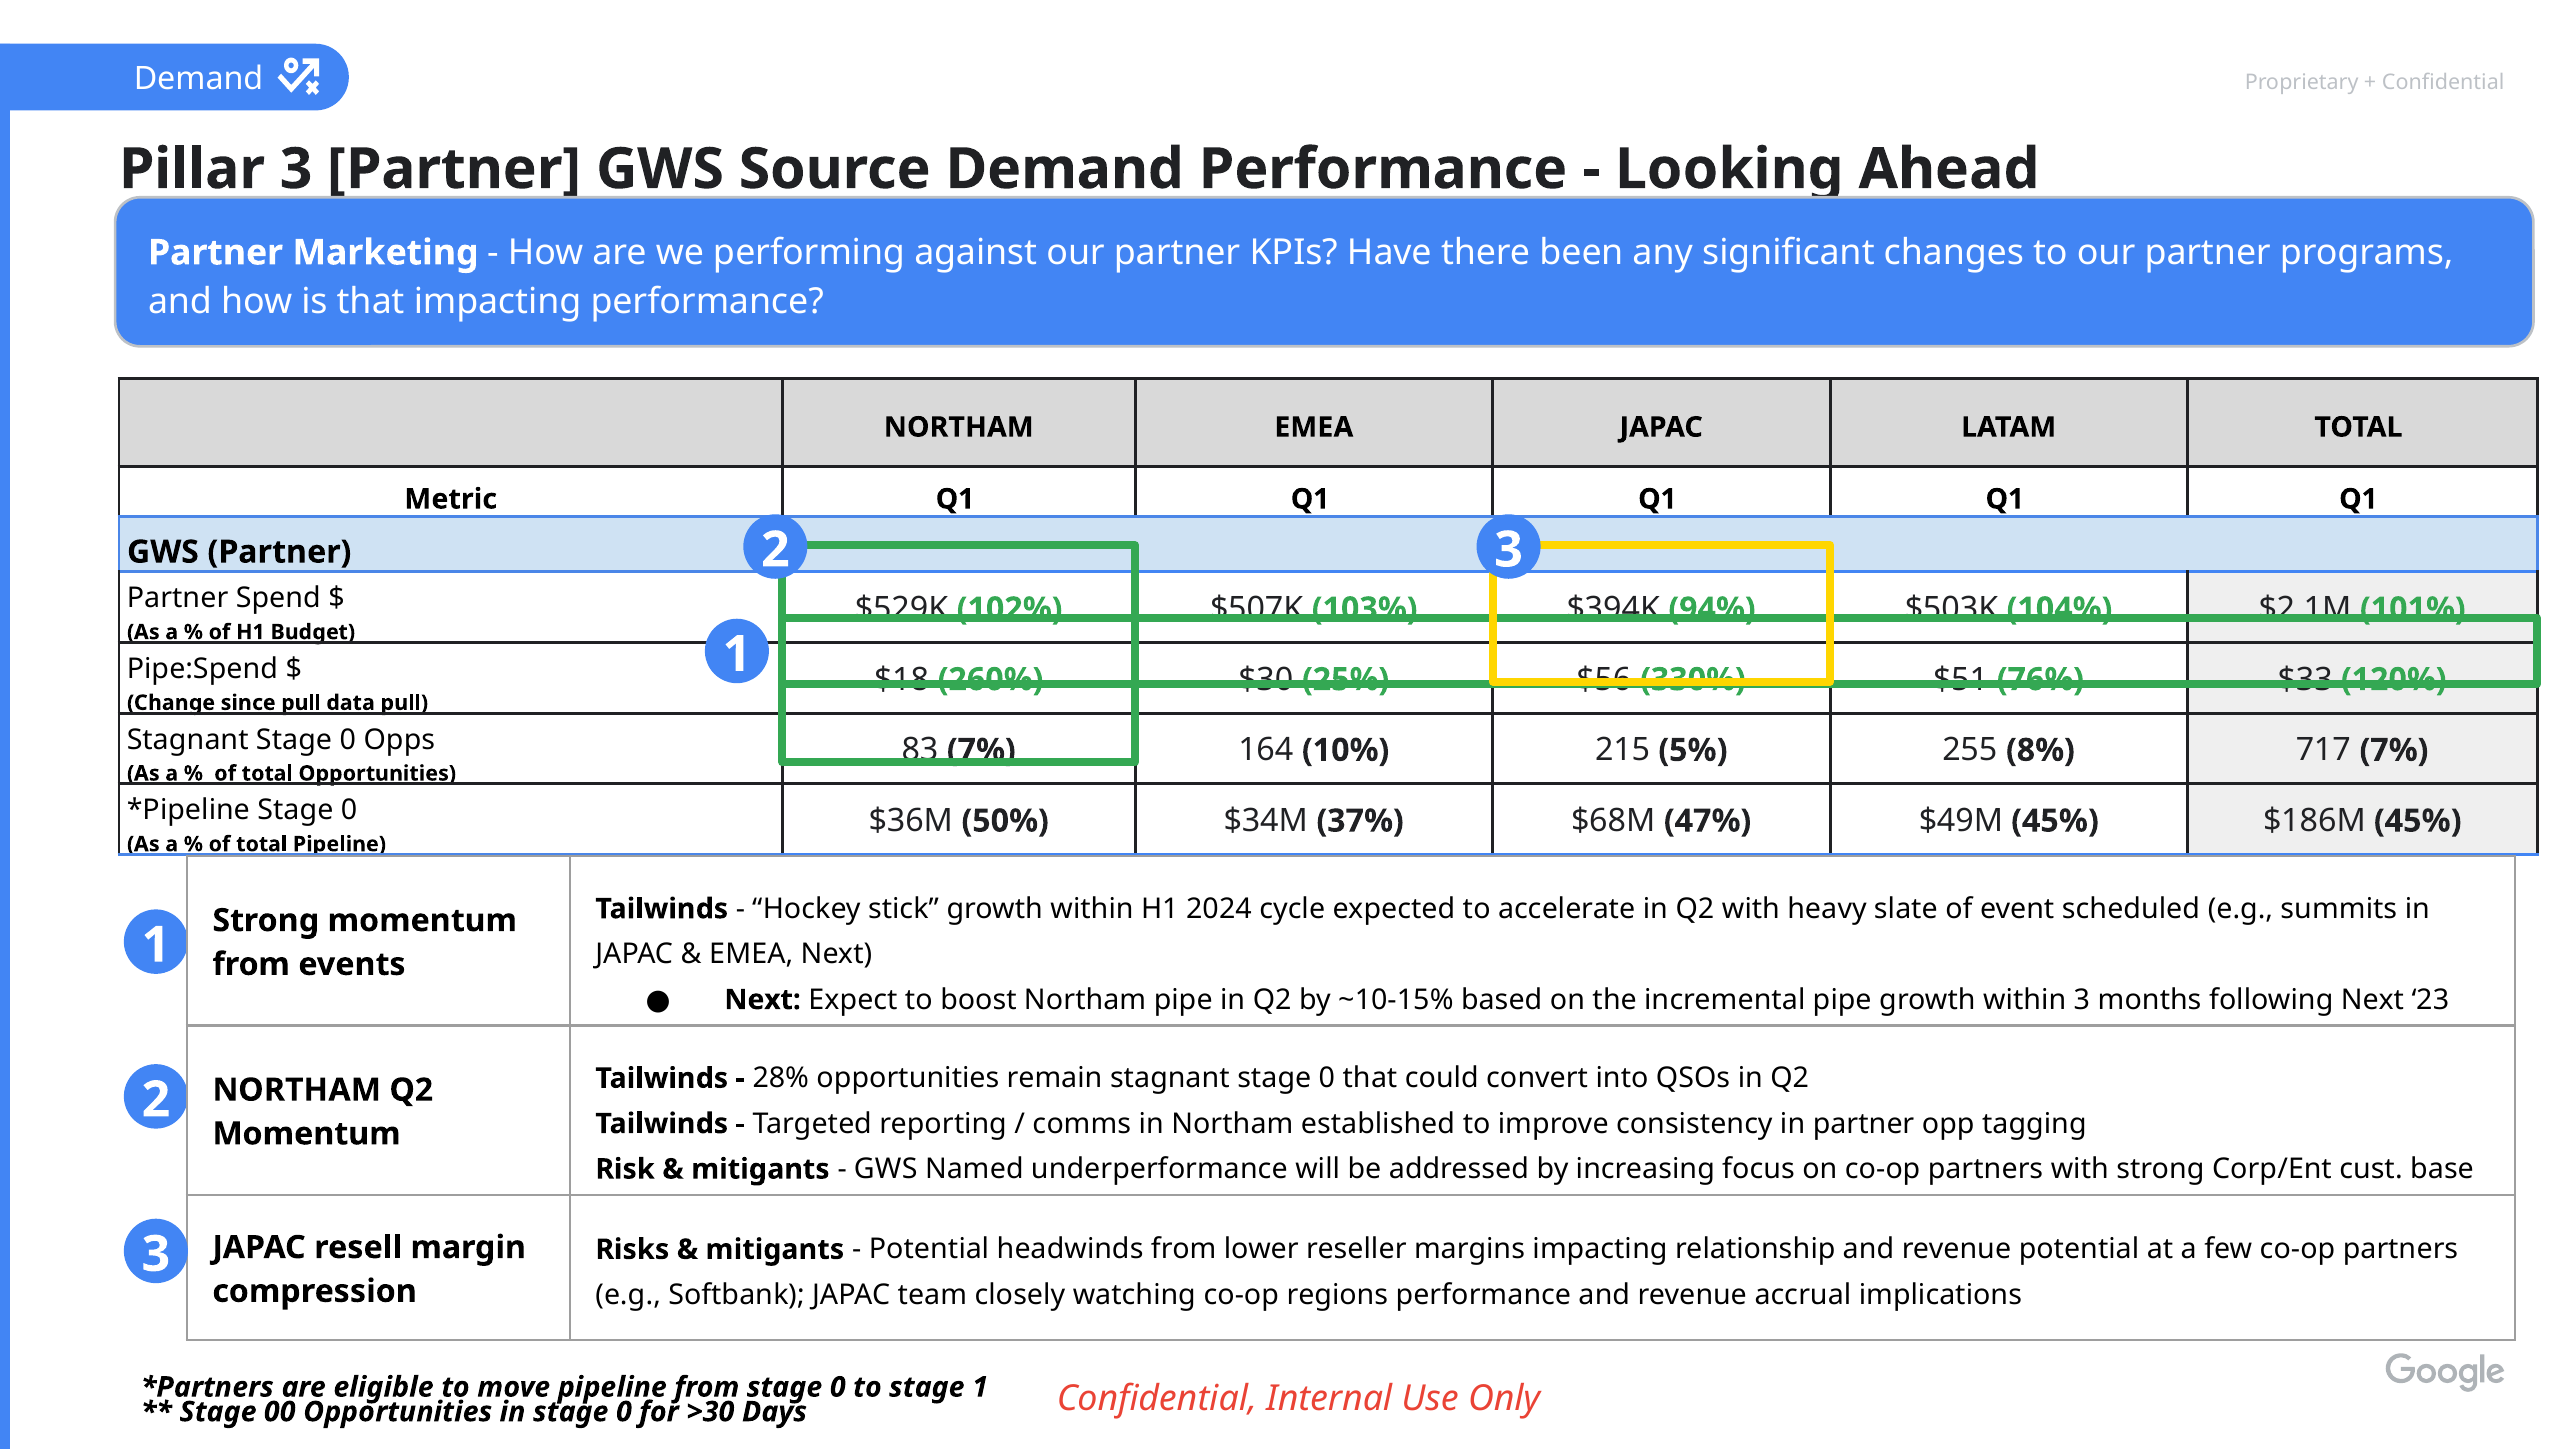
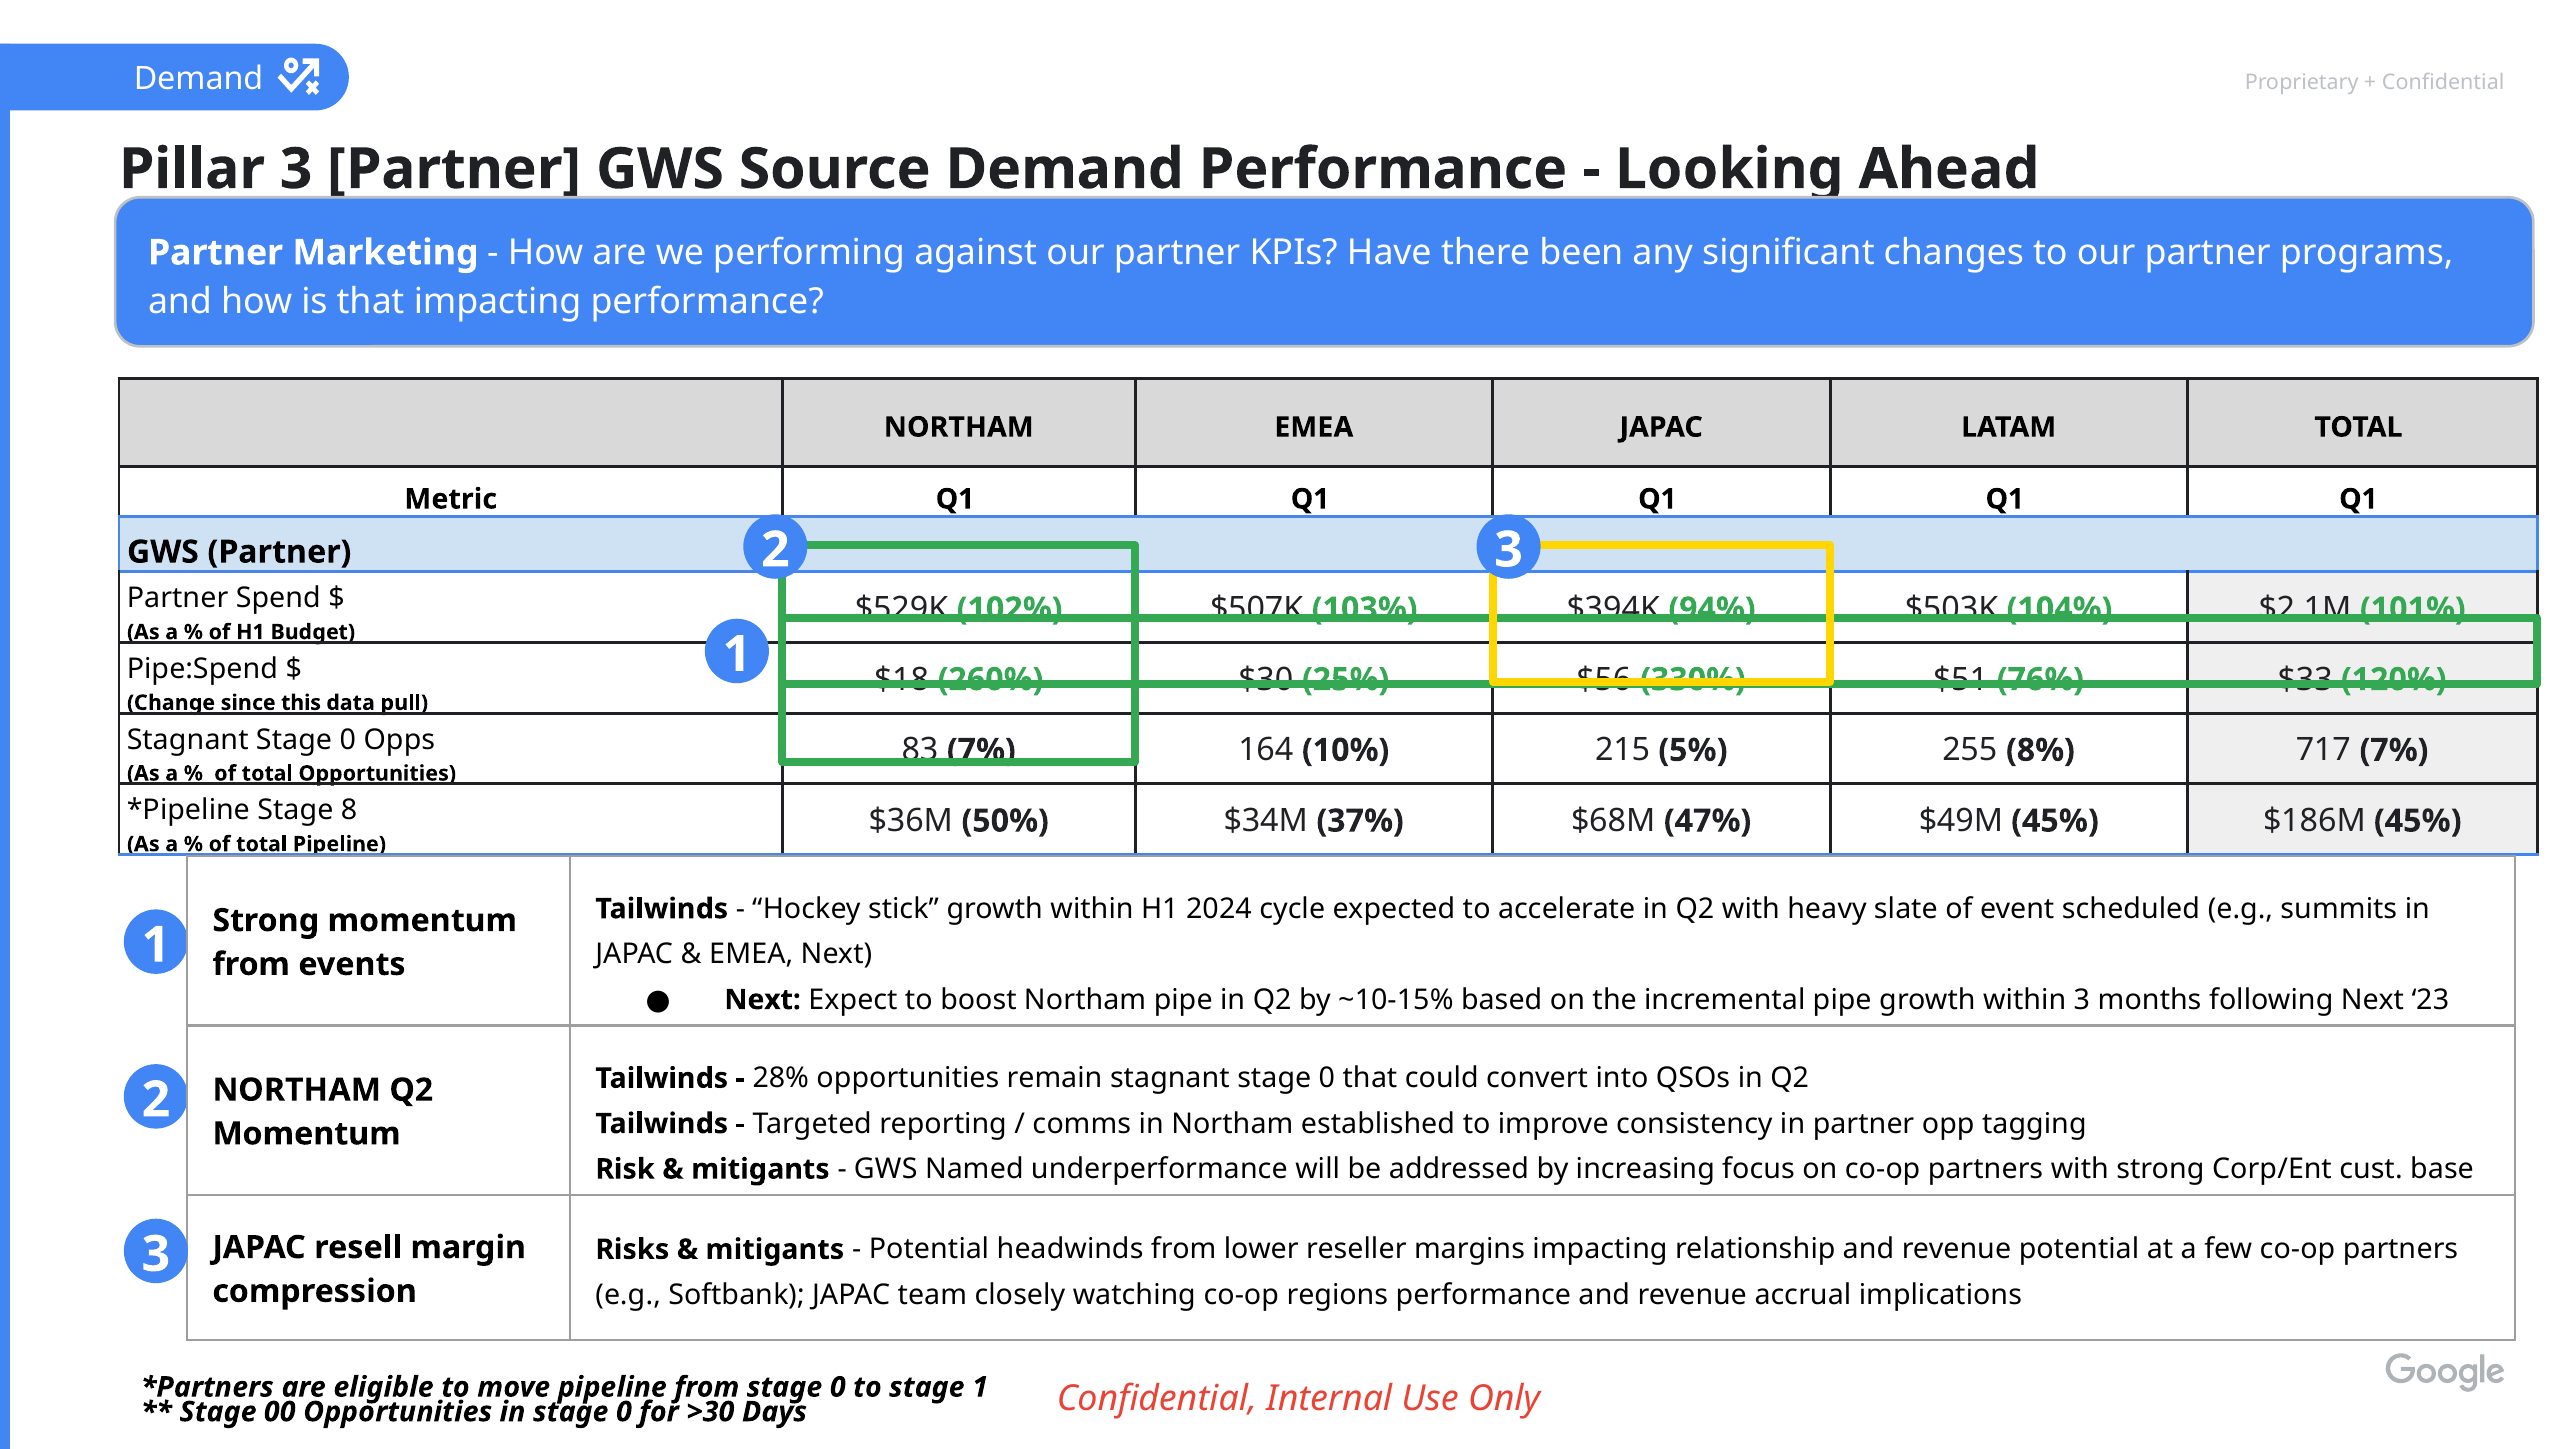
since pull: pull -> this (301, 703)
0: 0 -> 8 (349, 811)
